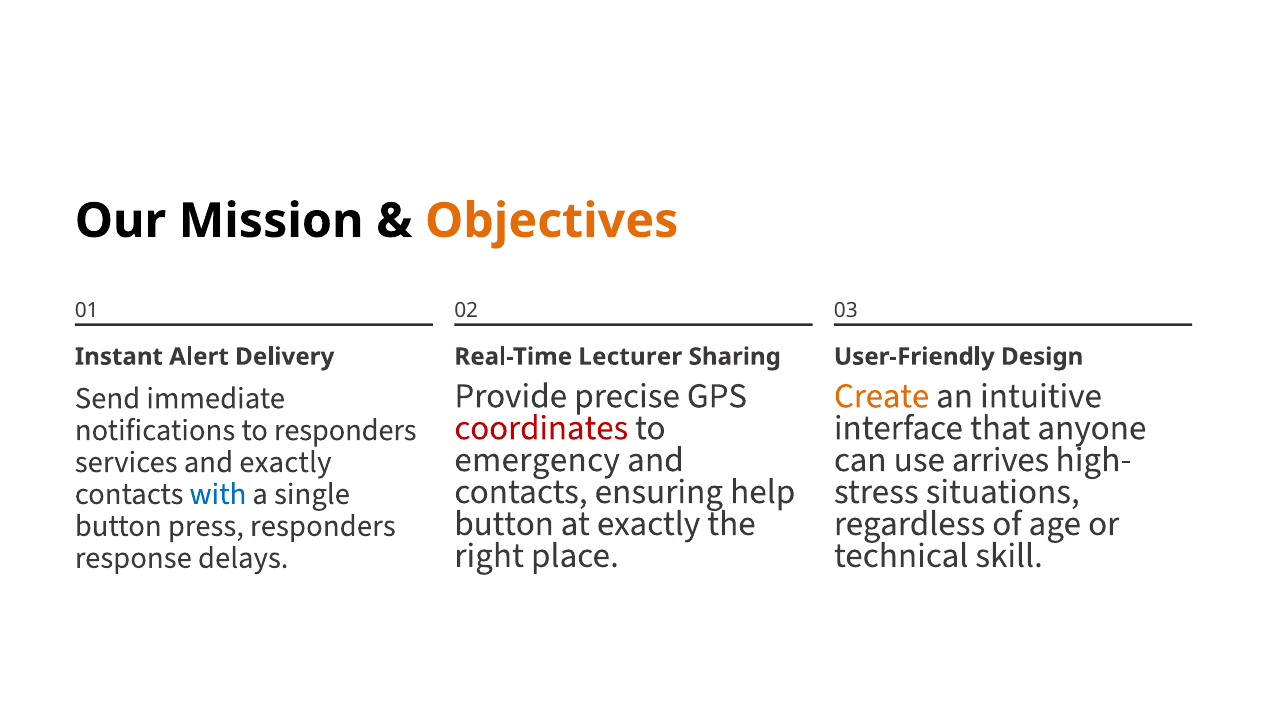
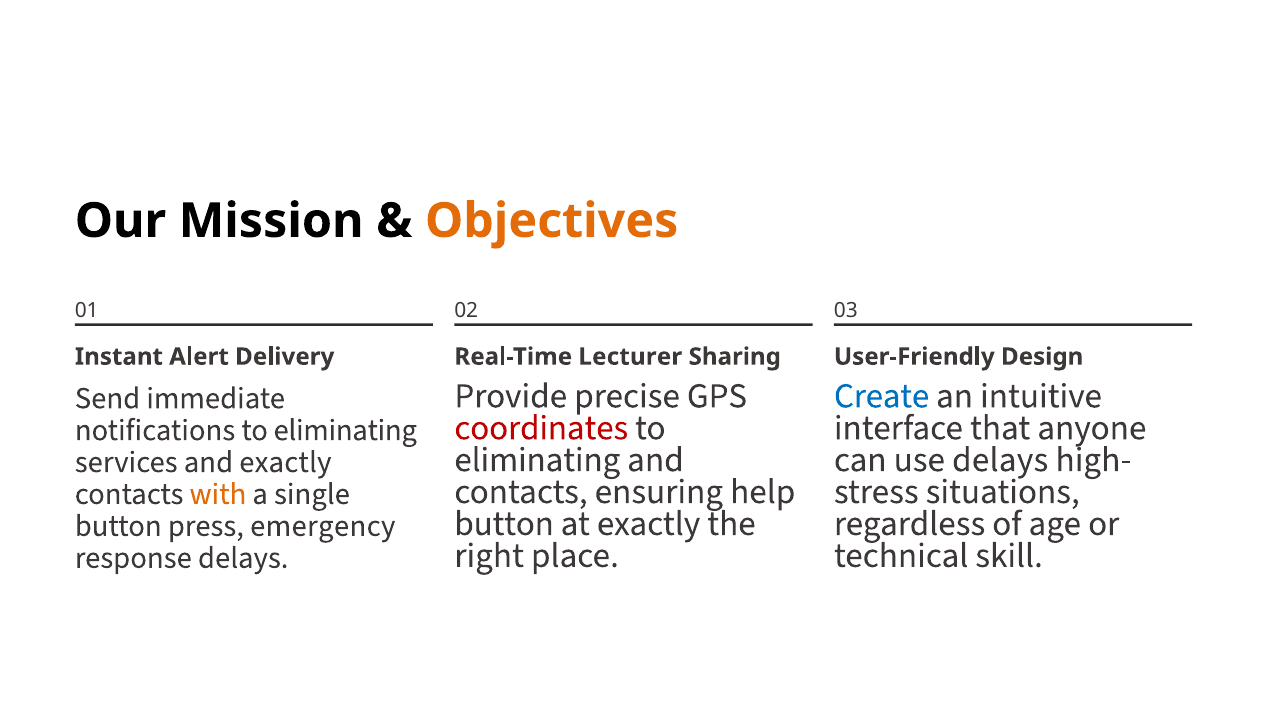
Create colour: orange -> blue (882, 396)
notifications to responders: responders -> eliminating (345, 430)
emergency: emergency -> eliminating (537, 459)
use arrives: arrives -> delays (1000, 459)
with colour: blue -> orange (218, 494)
press responders: responders -> emergency (323, 526)
